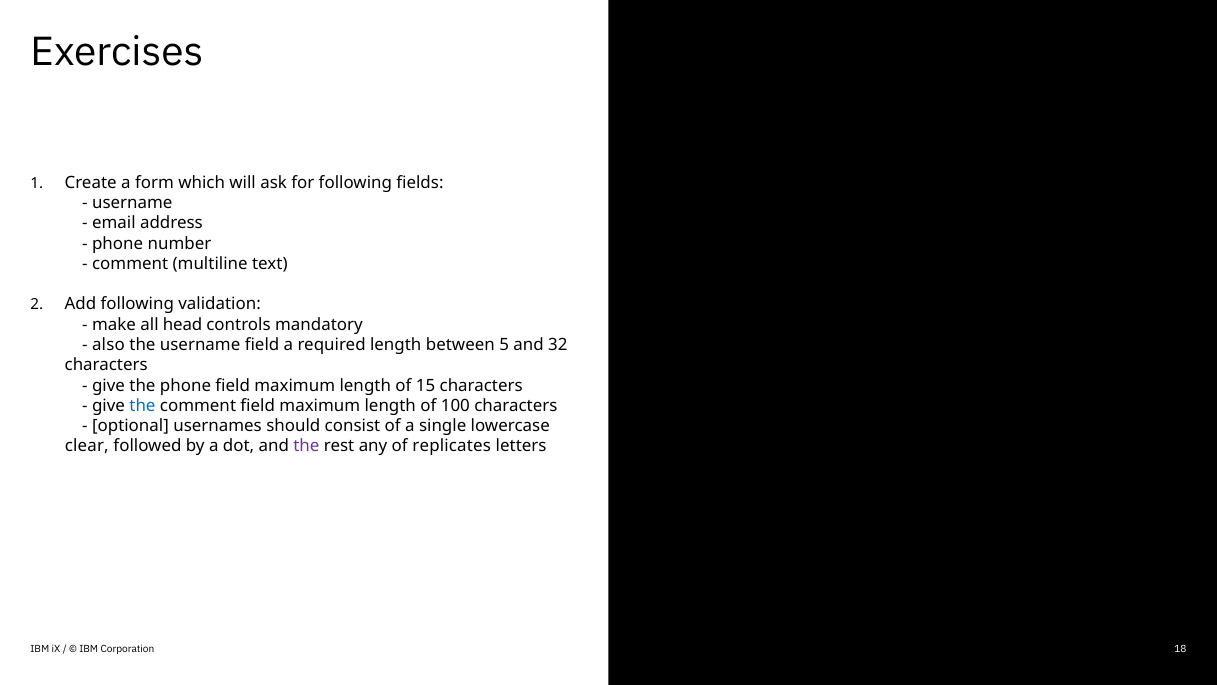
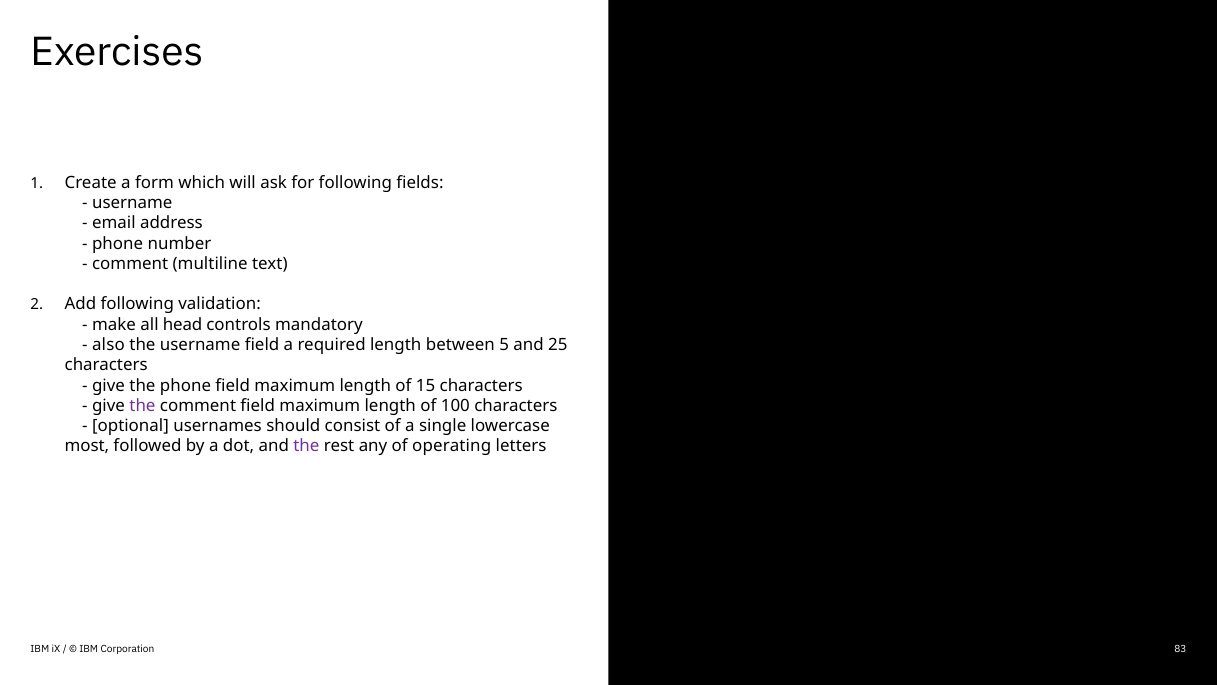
32: 32 -> 25 (558, 345)
the colour: blue -> purple (142, 406)
clear: clear -> most (87, 446)
replicates: replicates -> operating (452, 446)
18: 18 -> 83 (1180, 649)
